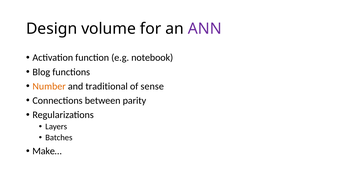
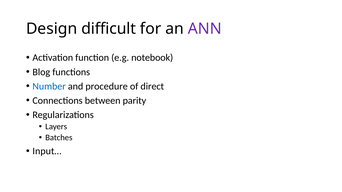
volume: volume -> difficult (109, 29)
Number colour: orange -> blue (49, 86)
traditional: traditional -> procedure (107, 86)
sense: sense -> direct (152, 86)
Make…: Make… -> Input… (47, 151)
